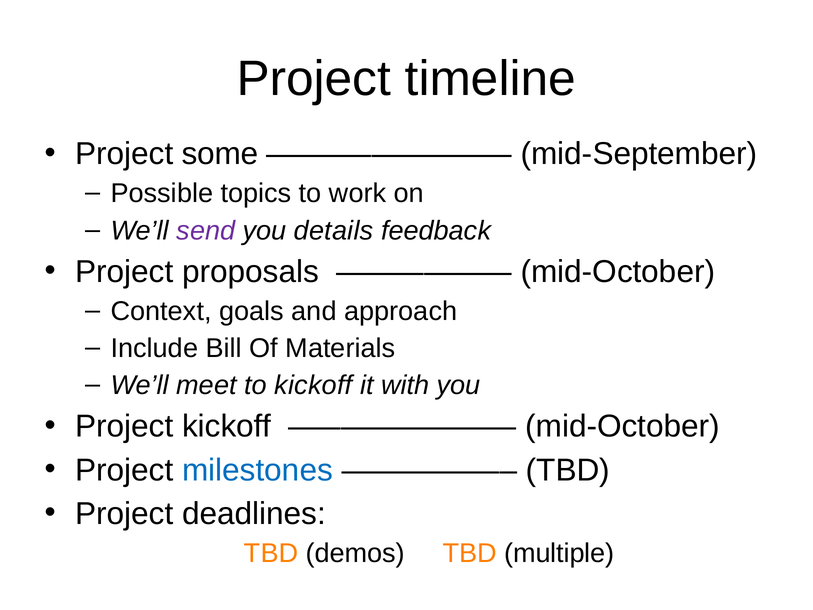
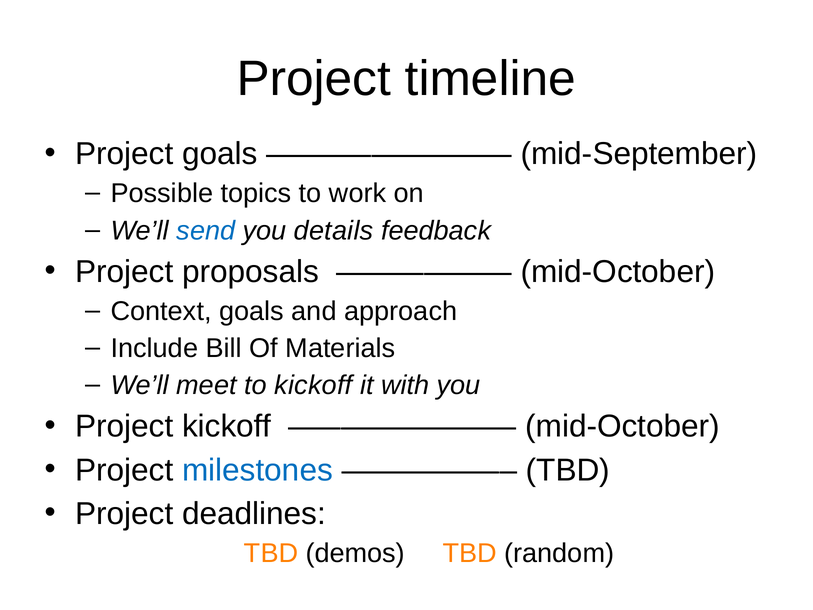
Project some: some -> goals (220, 154)
send colour: purple -> blue (206, 230)
multiple: multiple -> random (559, 553)
